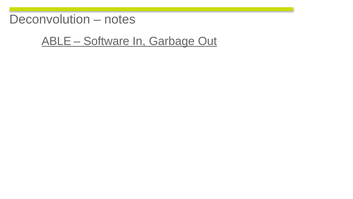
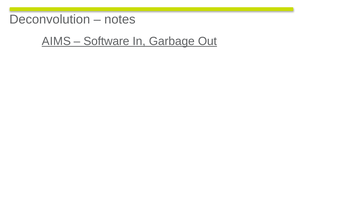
ABLE: ABLE -> AIMS (56, 41)
